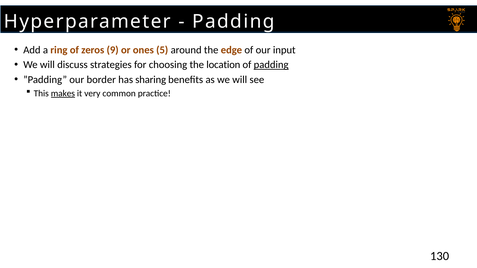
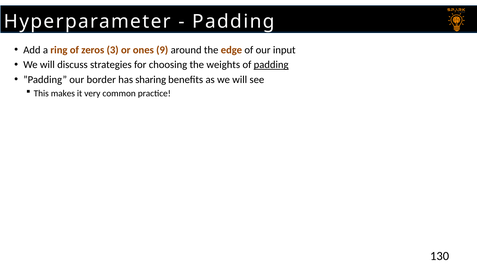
9: 9 -> 3 (113, 50)
5: 5 -> 9 (162, 50)
location: location -> weights (223, 65)
makes underline: present -> none (63, 93)
